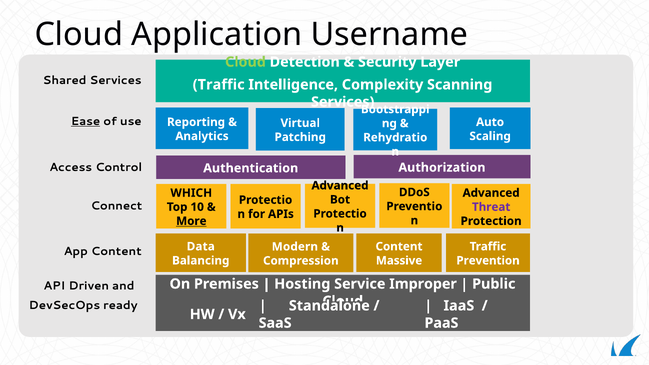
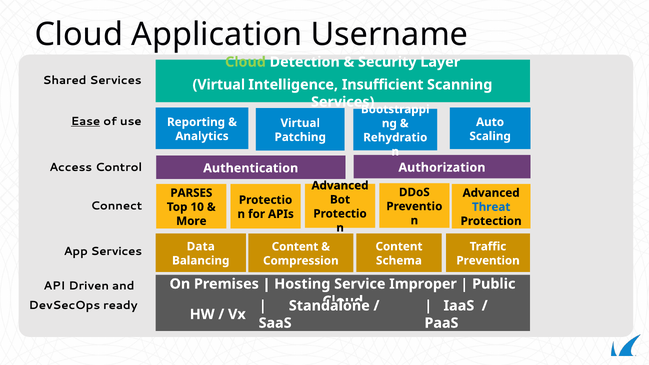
Traffic: Traffic -> Virtual (219, 85)
Complexity: Complexity -> Insufficient (383, 85)
WHICH: WHICH -> PARSES (191, 193)
Threat colour: purple -> blue (491, 207)
More underline: present -> none (191, 221)
Modern: Modern -> Content (295, 247)
App Content: Content -> Services (116, 251)
Massive: Massive -> Schema (399, 261)
